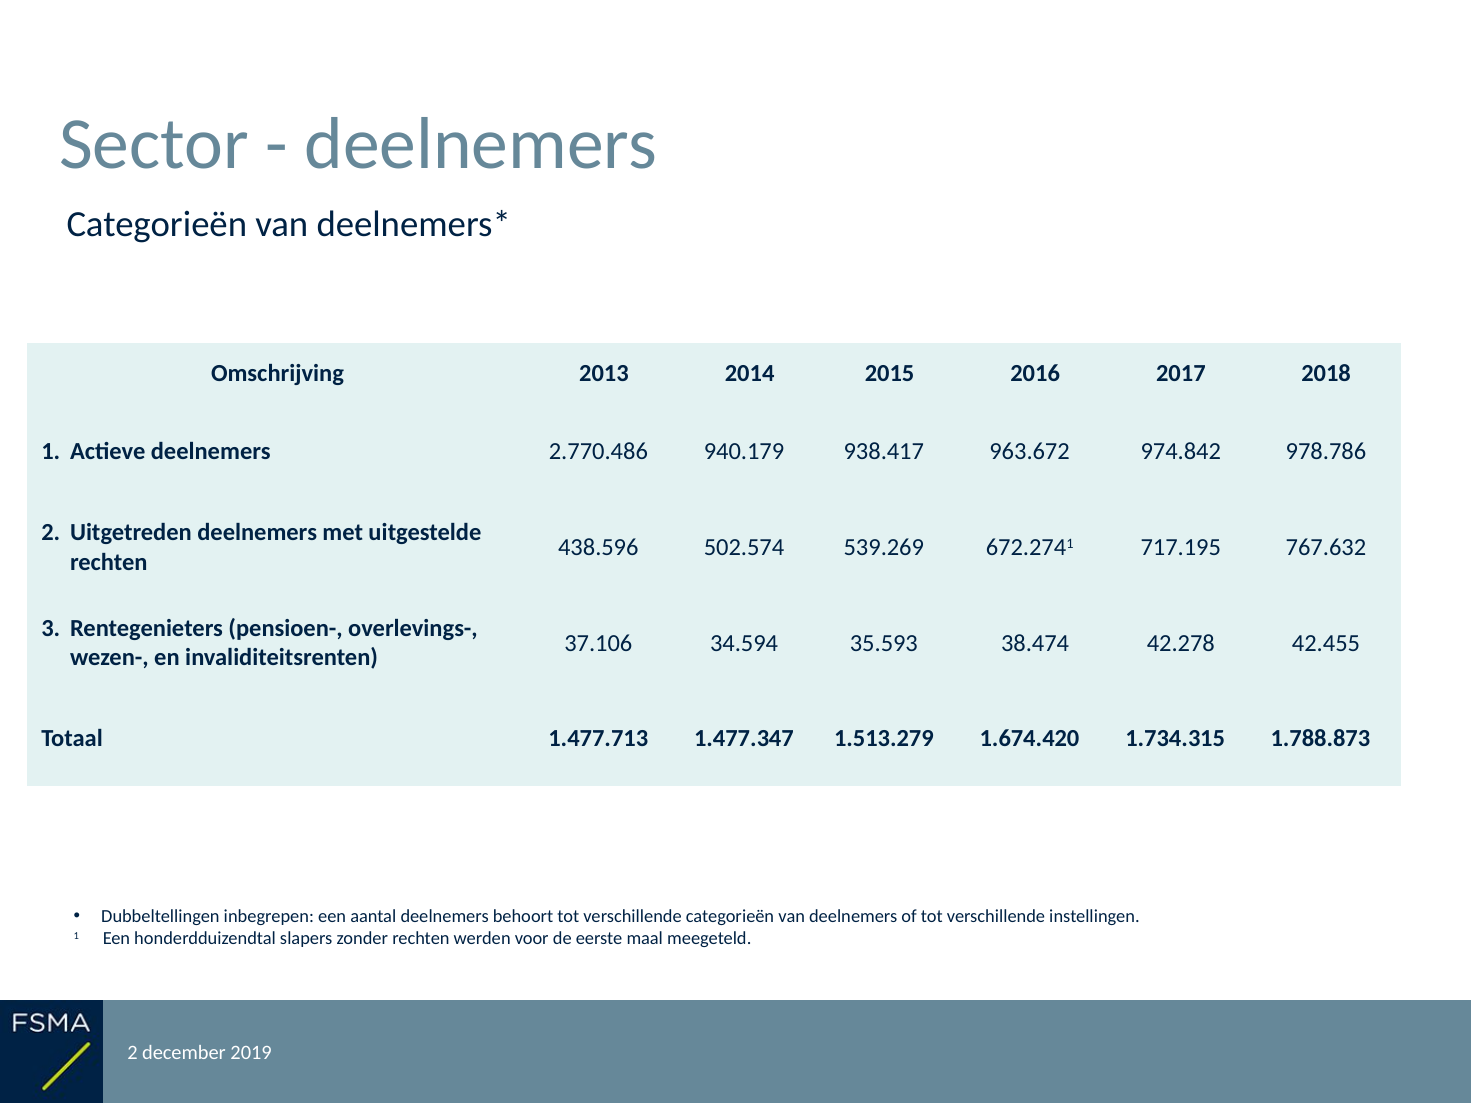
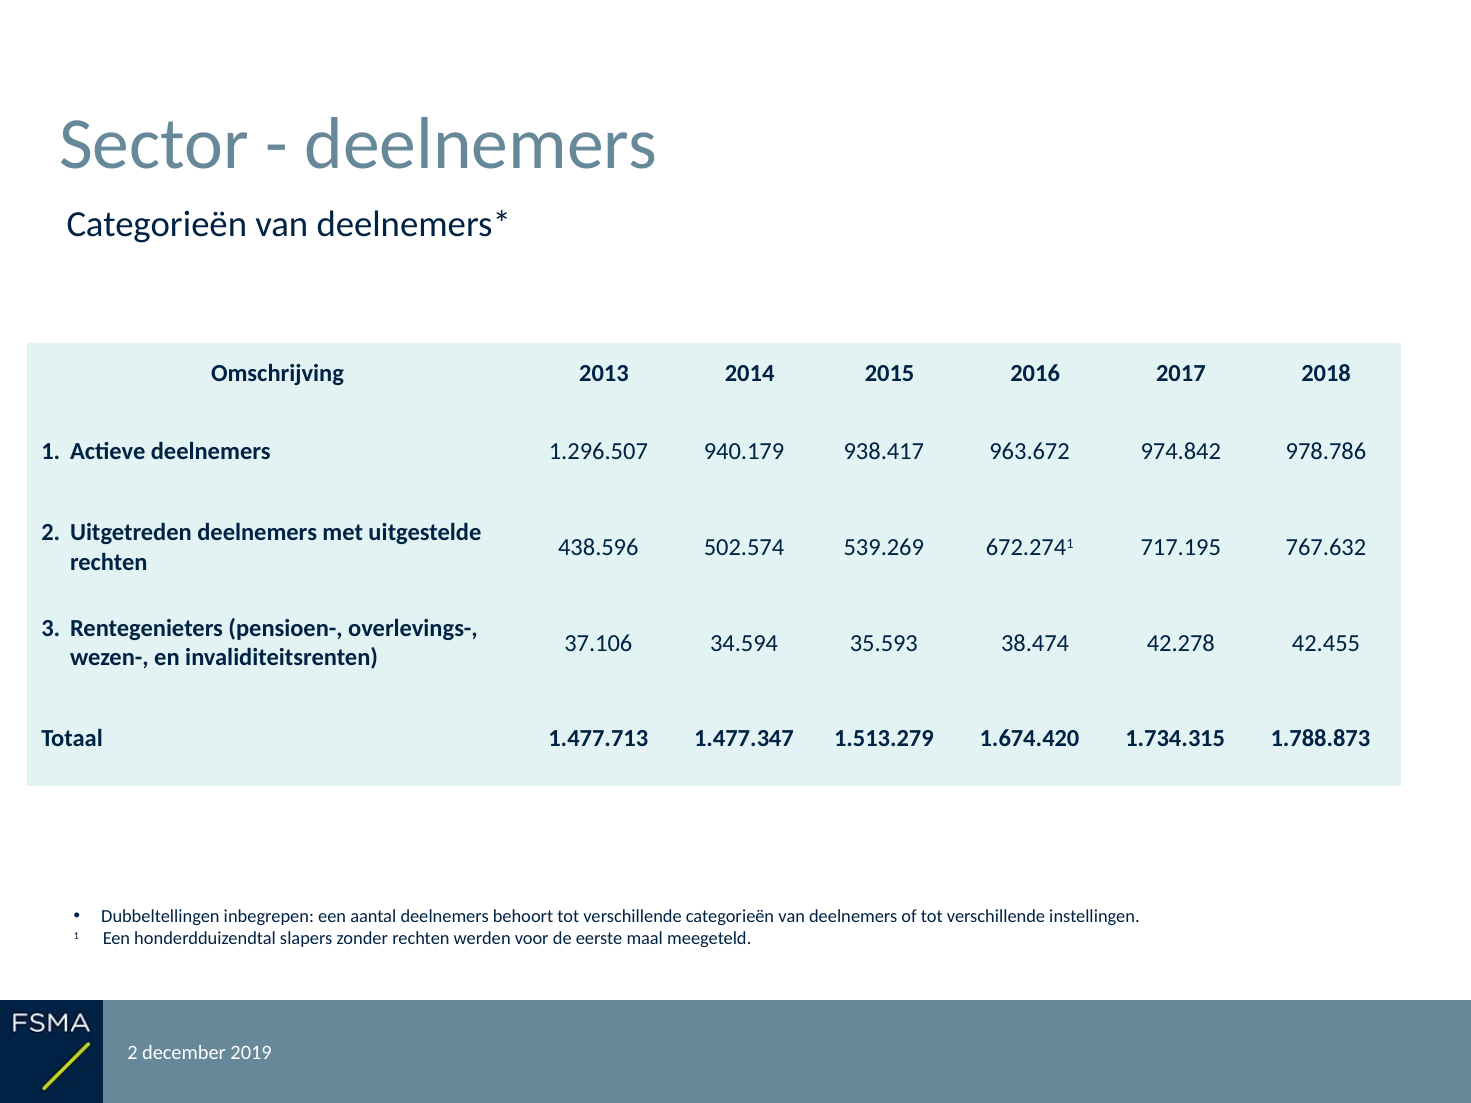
2.770.486: 2.770.486 -> 1.296.507 (598, 452)
